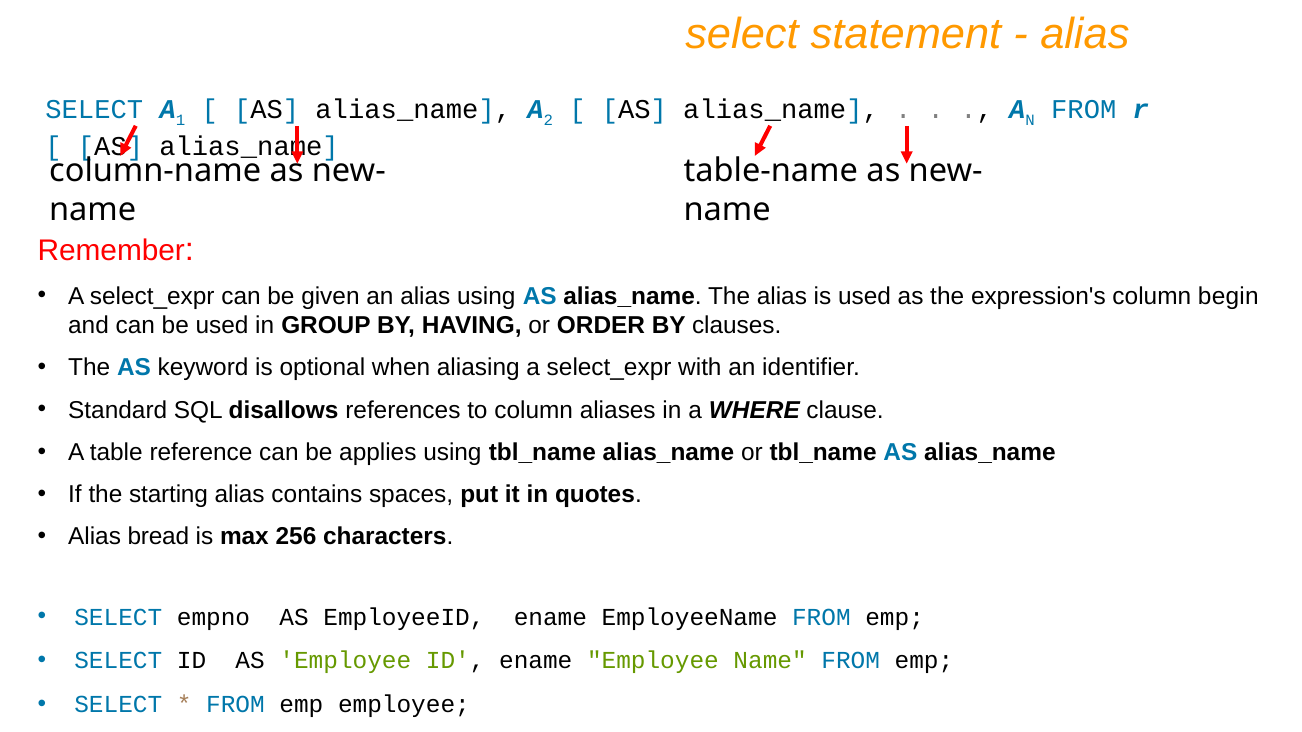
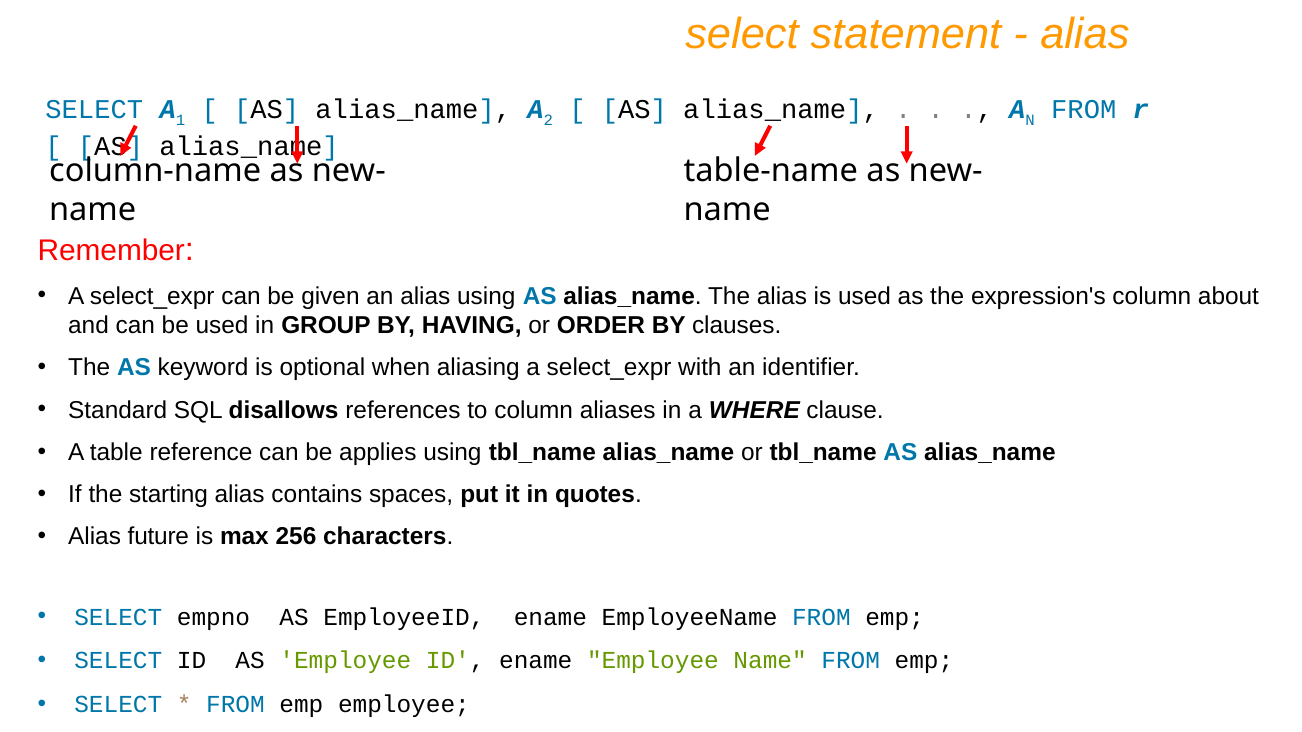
begin: begin -> about (1228, 296)
bread: bread -> future (158, 537)
